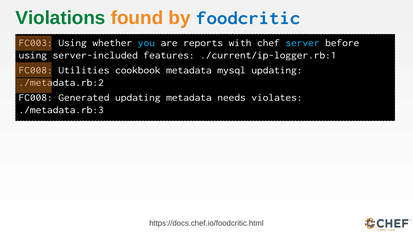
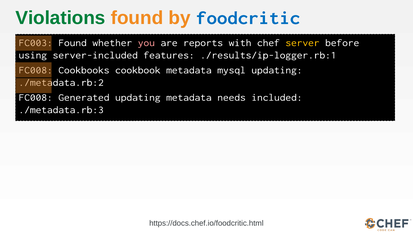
Using: Using -> Found (73, 43)
you colour: light blue -> pink (146, 43)
server colour: light blue -> yellow (302, 43)
./current/ip-logger.rb:1: ./current/ip-logger.rb:1 -> ./results/ip-logger.rb:1 (268, 55)
Utilities: Utilities -> Cookbooks (84, 70)
violates: violates -> included (277, 97)
